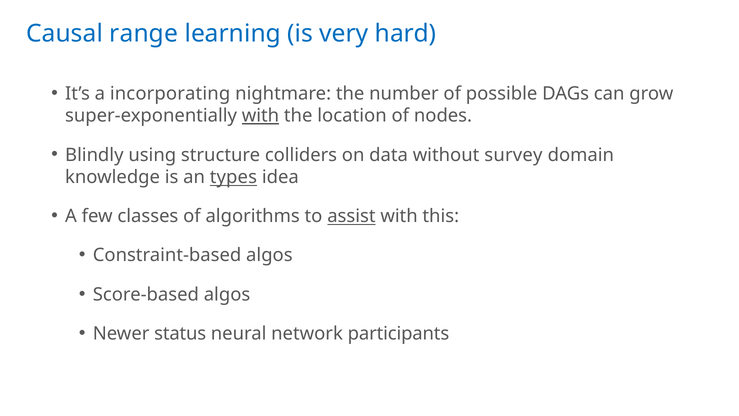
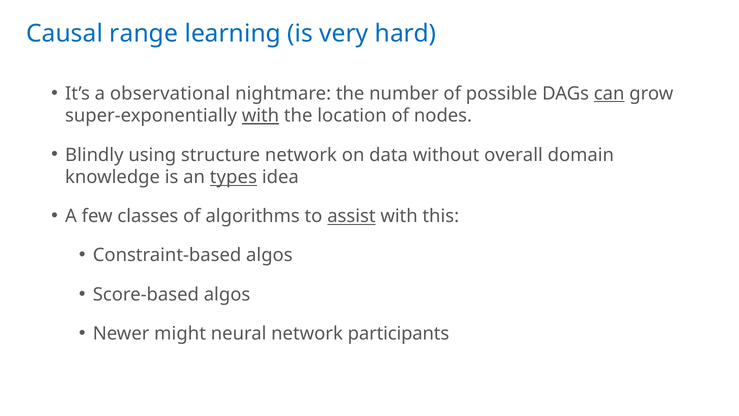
incorporating: incorporating -> observational (170, 94)
can underline: none -> present (609, 94)
structure colliders: colliders -> network (301, 155)
survey: survey -> overall (513, 155)
status: status -> might (180, 333)
